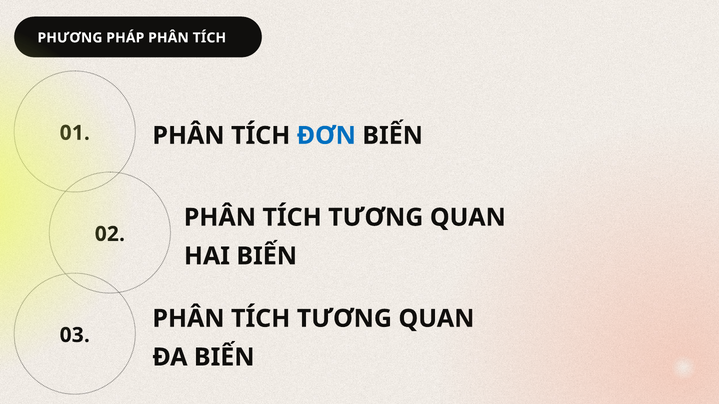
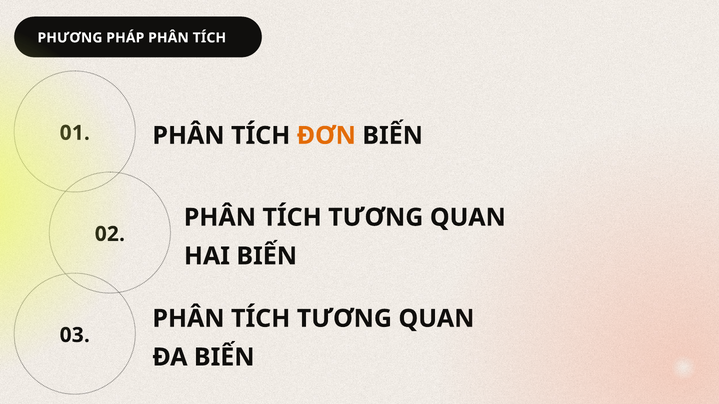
ĐƠN colour: blue -> orange (326, 136)
